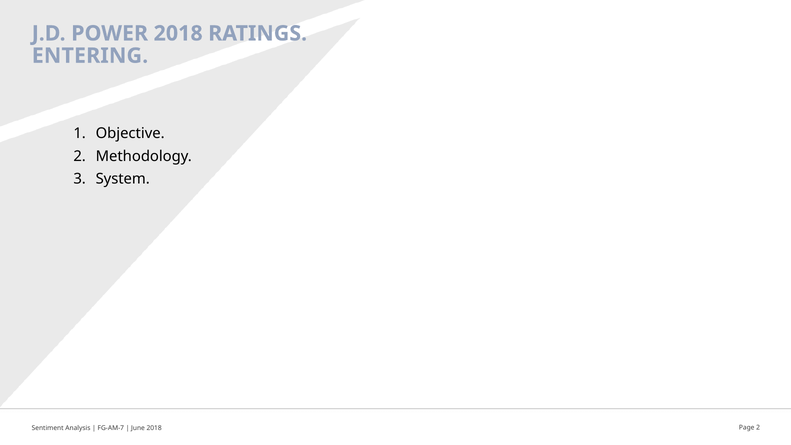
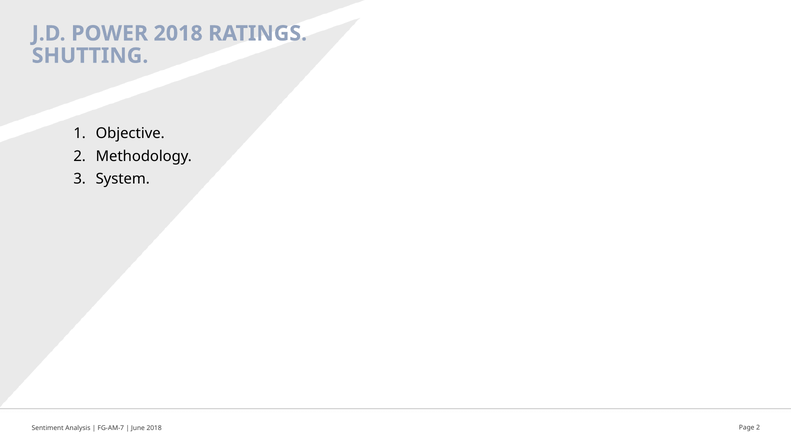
ENTERING: ENTERING -> SHUTTING (90, 56)
